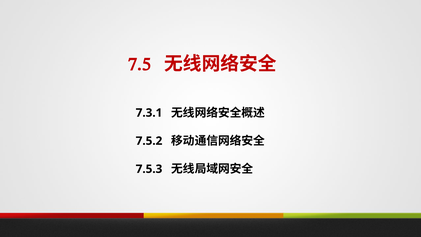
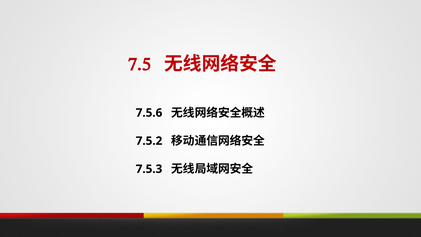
7.3.1: 7.3.1 -> 7.5.6 (149, 113)
